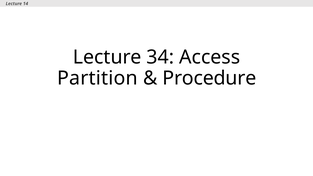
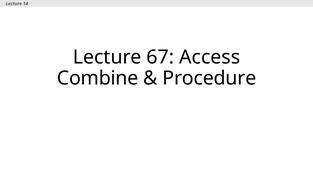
34: 34 -> 67 (160, 57)
Partition: Partition -> Combine (98, 78)
